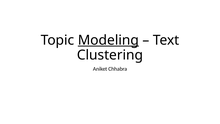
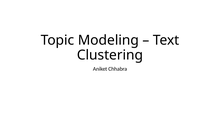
Modeling underline: present -> none (108, 40)
